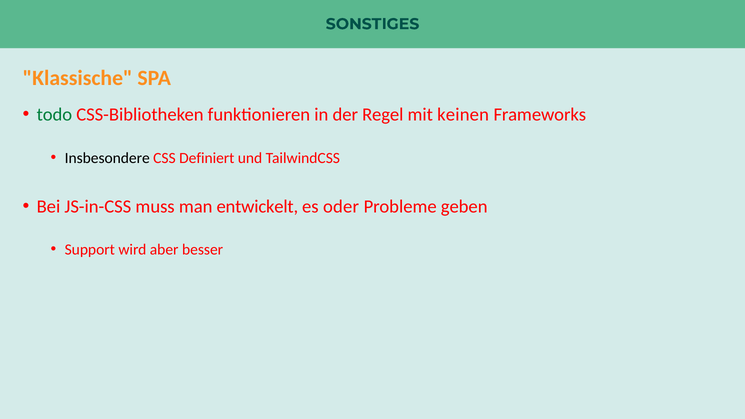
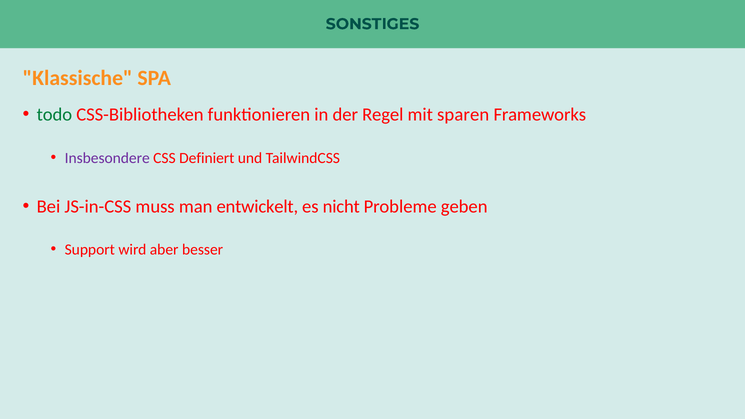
keinen: keinen -> sparen (463, 115)
Insbesondere colour: black -> purple (107, 158)
oder: oder -> nicht (341, 206)
